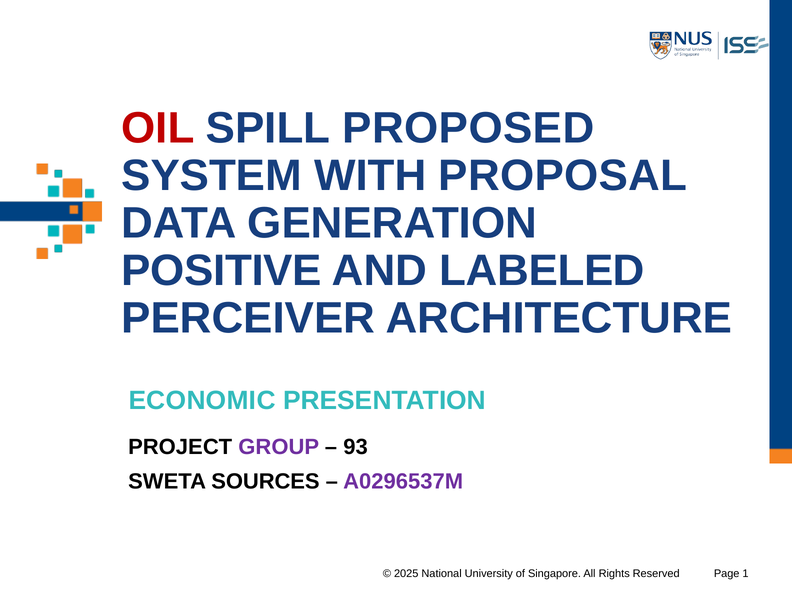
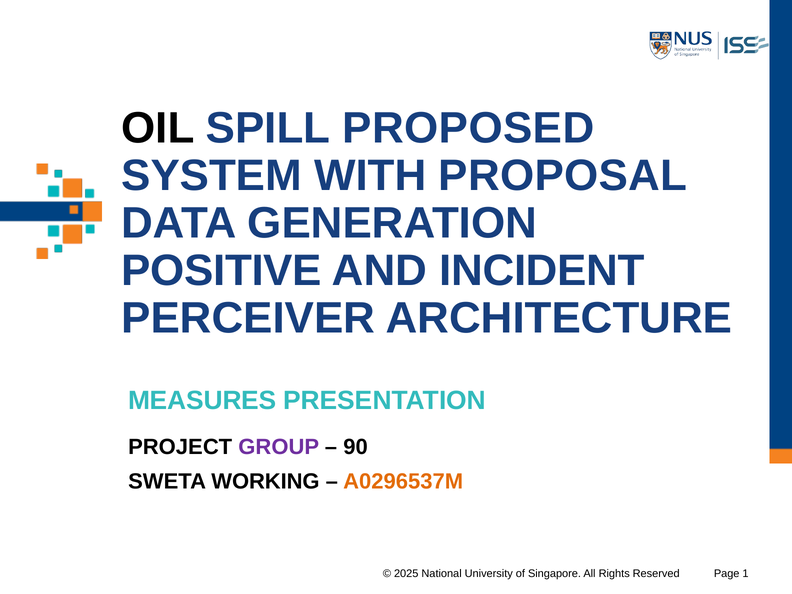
OIL colour: red -> black (158, 128)
LABELED: LABELED -> INCIDENT (542, 271)
ECONOMIC: ECONOMIC -> MEASURES (202, 400)
93: 93 -> 90 (356, 447)
SOURCES: SOURCES -> WORKING (265, 482)
A0296537M colour: purple -> orange (403, 482)
